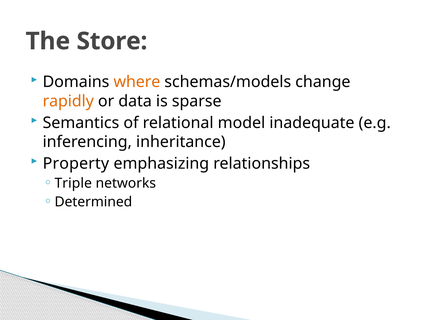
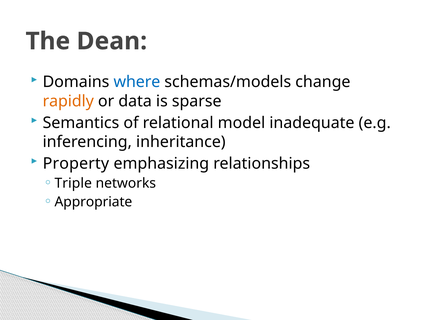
Store: Store -> Dean (112, 41)
where colour: orange -> blue (137, 82)
Determined: Determined -> Appropriate (93, 202)
